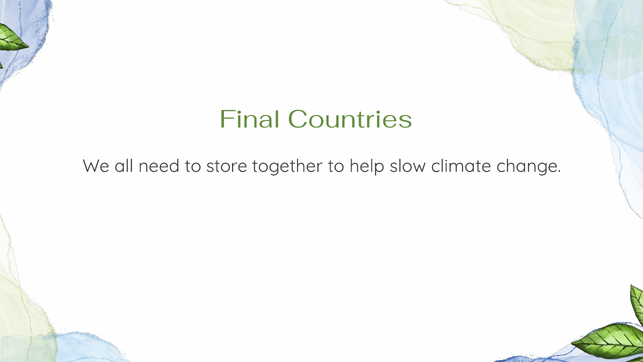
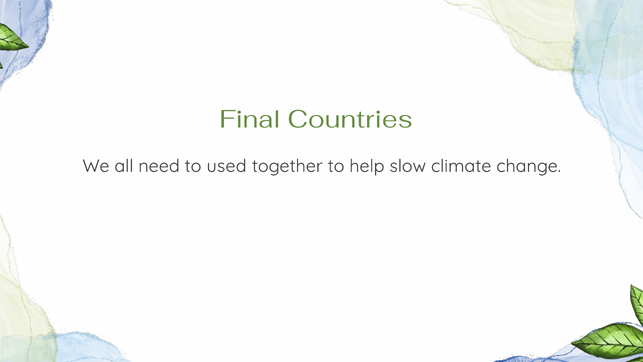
store: store -> used (227, 166)
